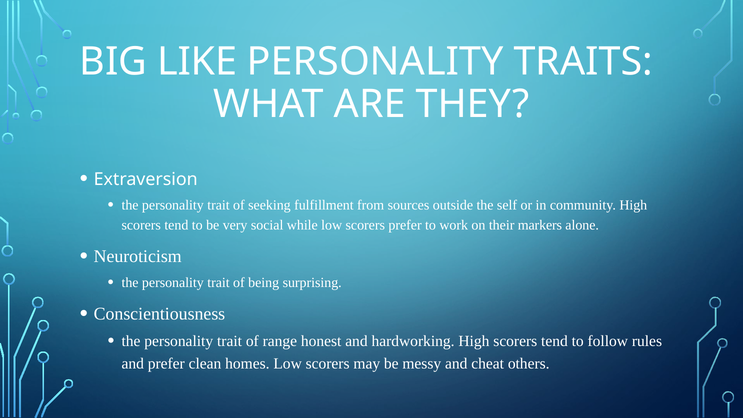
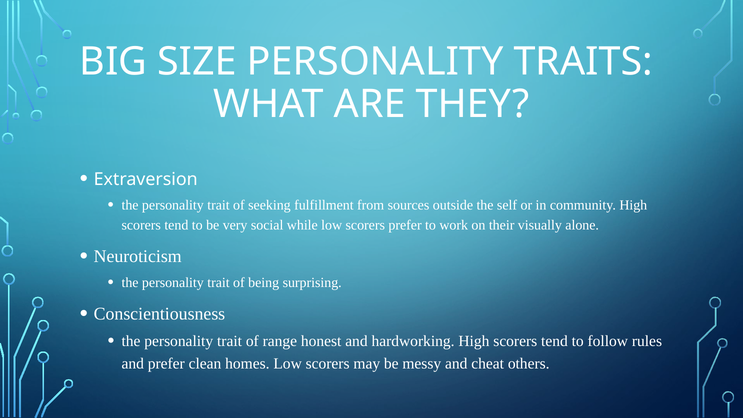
LIKE: LIKE -> SIZE (197, 62)
markers: markers -> visually (540, 225)
